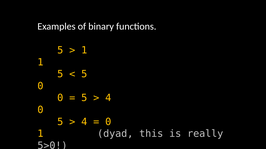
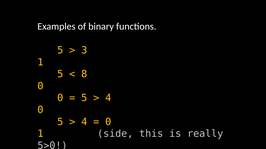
1: 1 -> 3 (84, 50)
5: 5 -> 8 (84, 74)
dyad: dyad -> side (115, 134)
